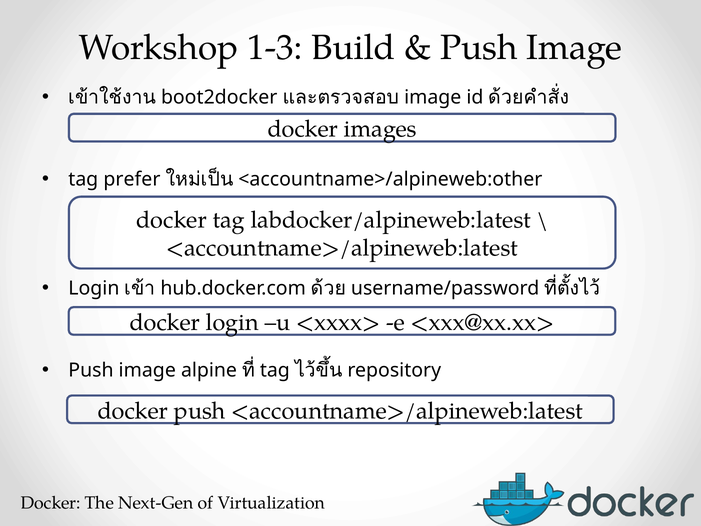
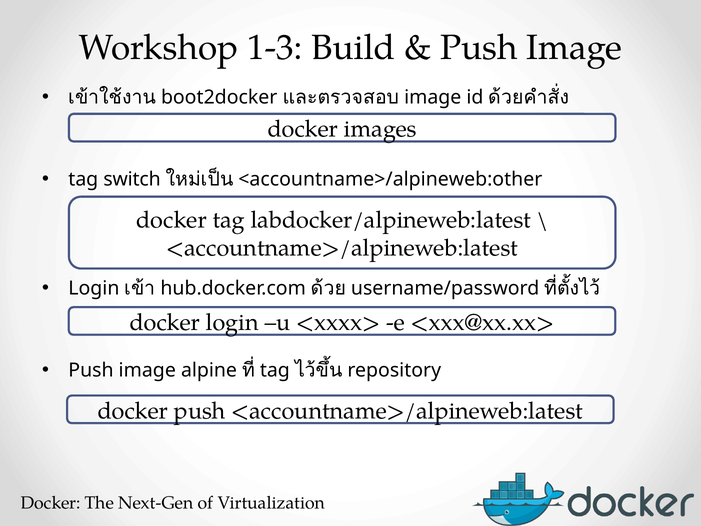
prefer: prefer -> switch (132, 179)
